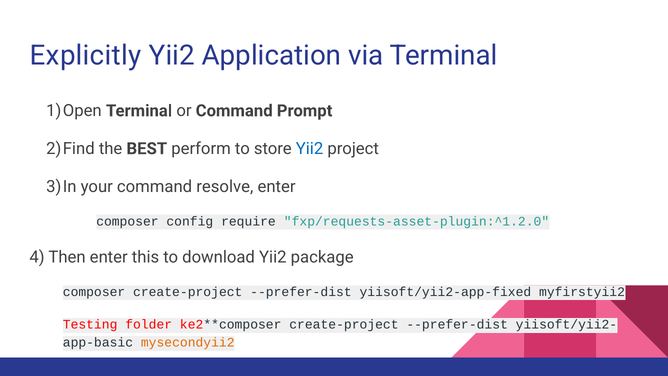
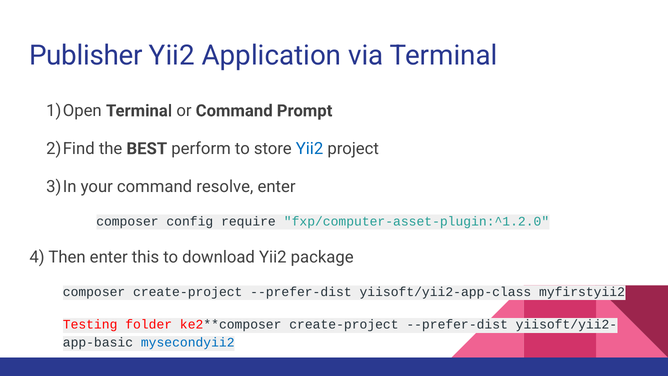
Explicitly: Explicitly -> Publisher (86, 55)
fxp/requests-asset-plugin:^1.2.0: fxp/requests-asset-plugin:^1.2.0 -> fxp/computer-asset-plugin:^1.2.0 (417, 221)
yiisoft/yii2-app-fixed: yiisoft/yii2-app-fixed -> yiisoft/yii2-app-class (445, 292)
mysecondyii2 colour: orange -> blue (188, 342)
